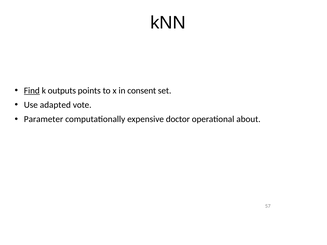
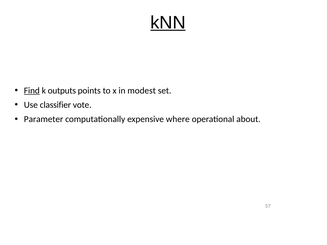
kNN underline: none -> present (168, 23)
consent: consent -> modest (142, 91)
adapted: adapted -> classifier (55, 105)
doctor: doctor -> where (178, 119)
